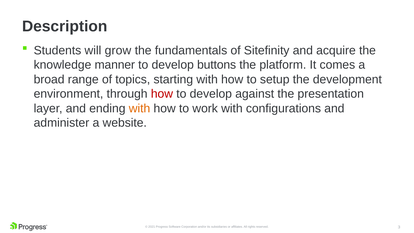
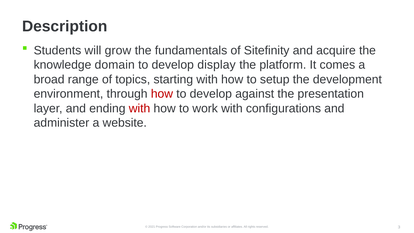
manner: manner -> domain (115, 65)
buttons: buttons -> display (217, 65)
with colour: orange -> red (140, 108)
